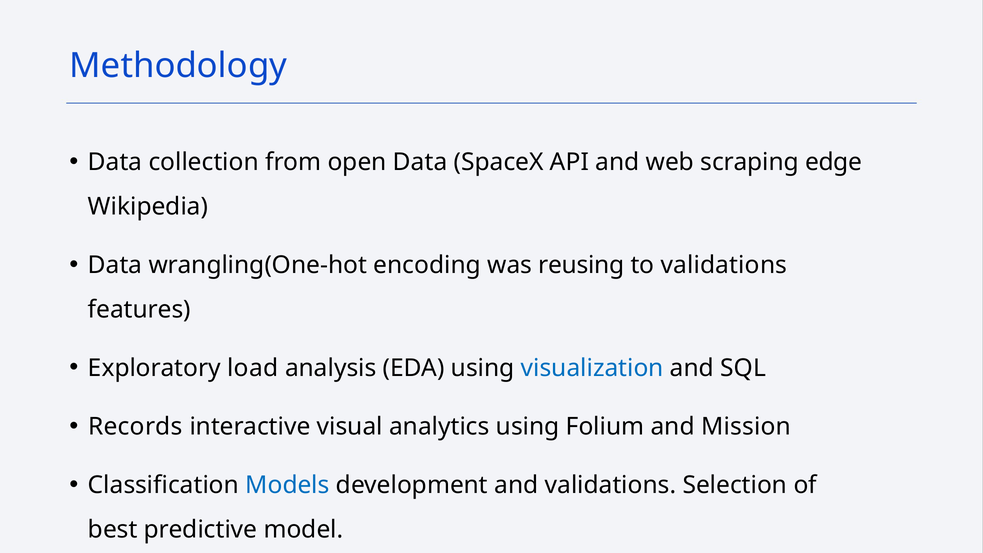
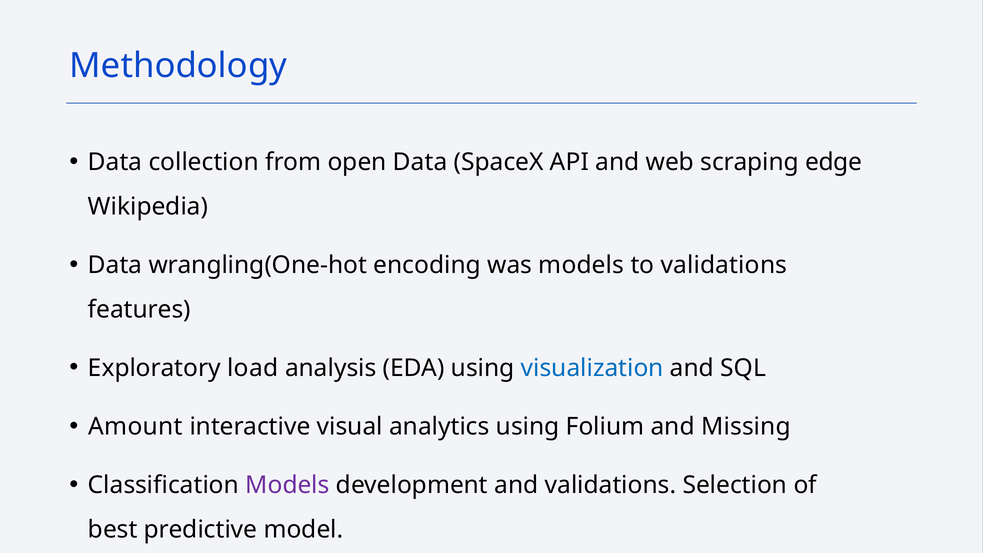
was reusing: reusing -> models (581, 265)
Records: Records -> Amount (135, 427)
Mission: Mission -> Missing (746, 427)
Models colour: blue -> purple (287, 485)
